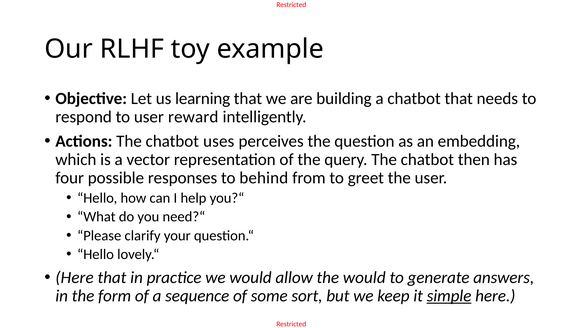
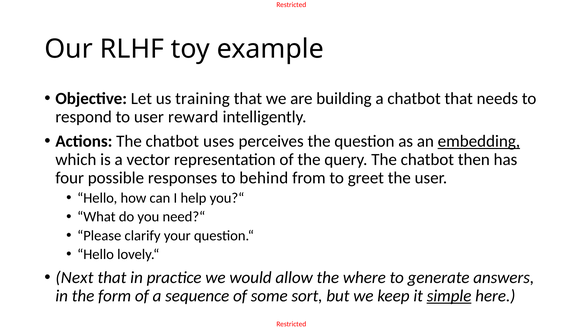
learning: learning -> training (202, 99)
embedding underline: none -> present (479, 141)
Here: Here -> Next (74, 277)
the would: would -> where (364, 277)
